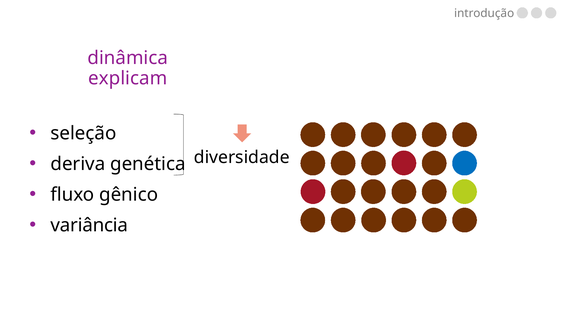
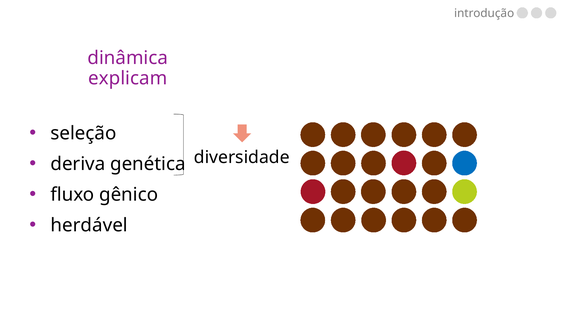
variância: variância -> herdável (89, 225)
